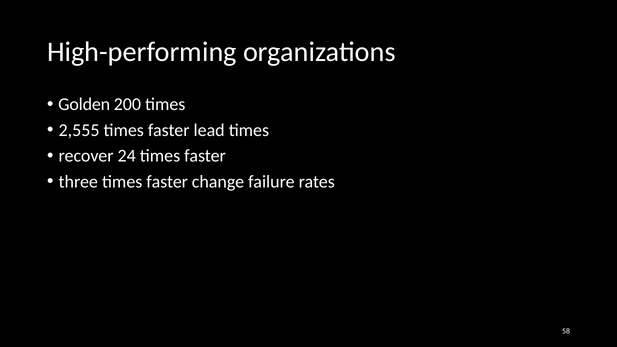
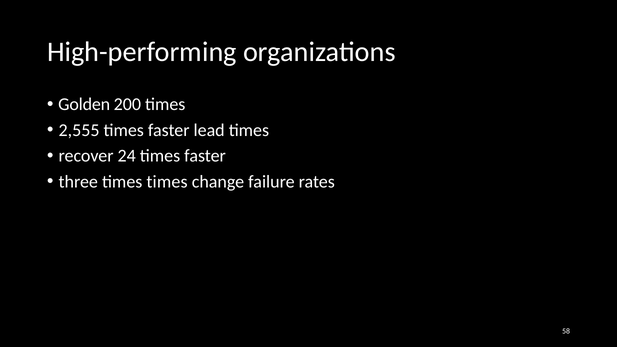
three times faster: faster -> times (167, 182)
